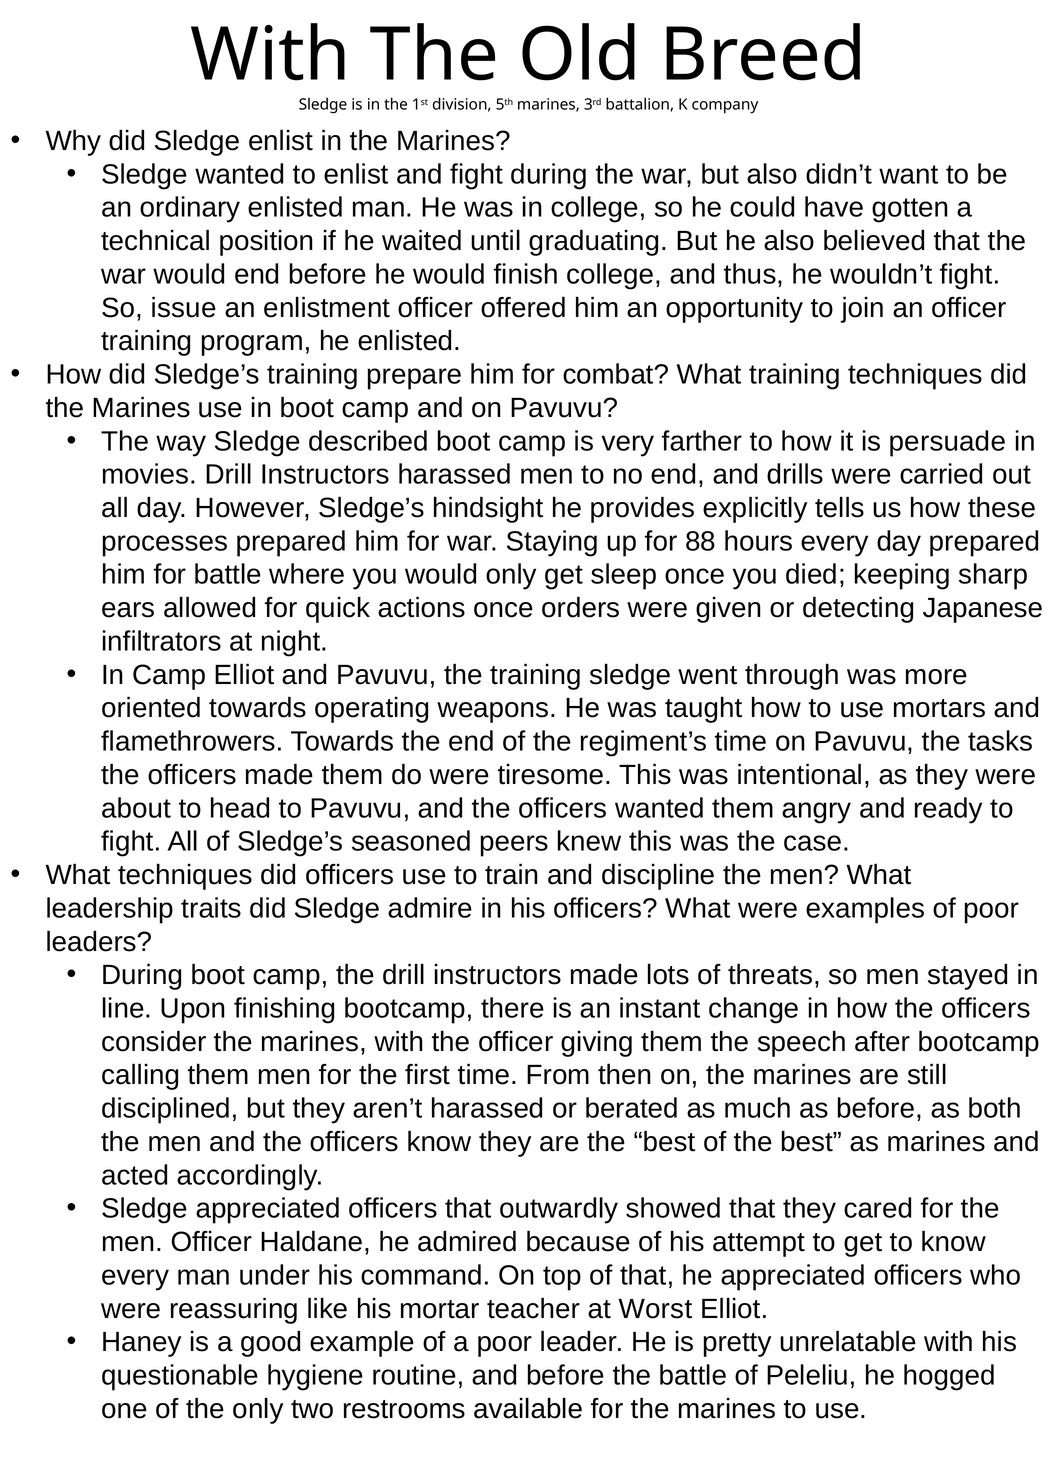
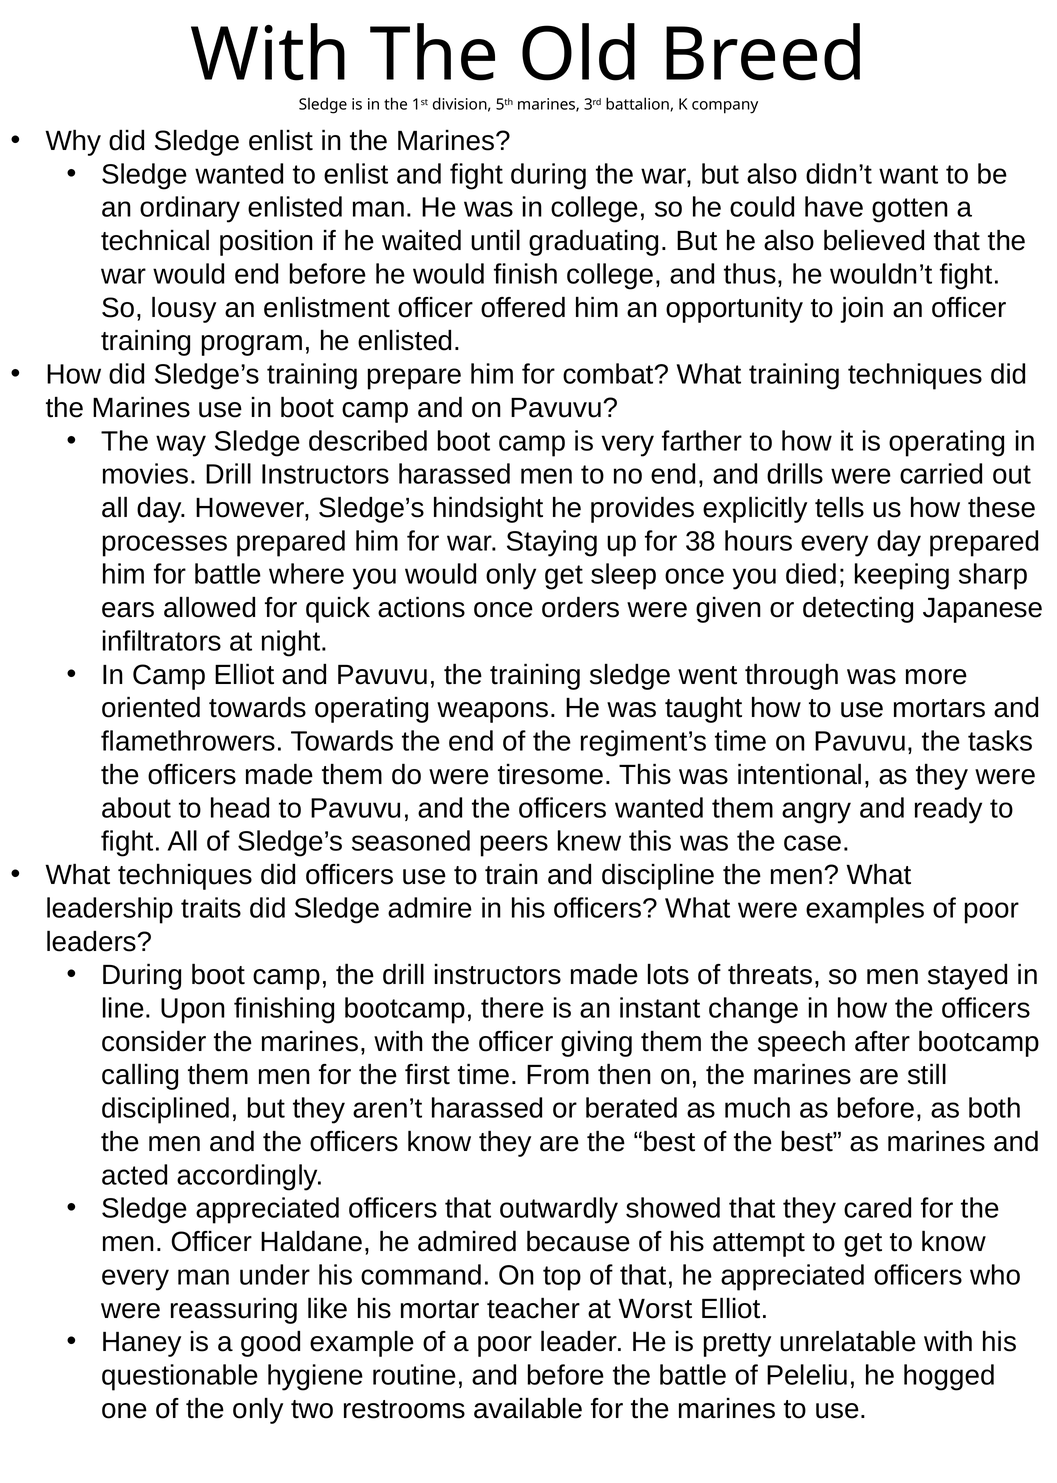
issue: issue -> lousy (184, 308)
is persuade: persuade -> operating (947, 441)
88: 88 -> 38 (700, 542)
